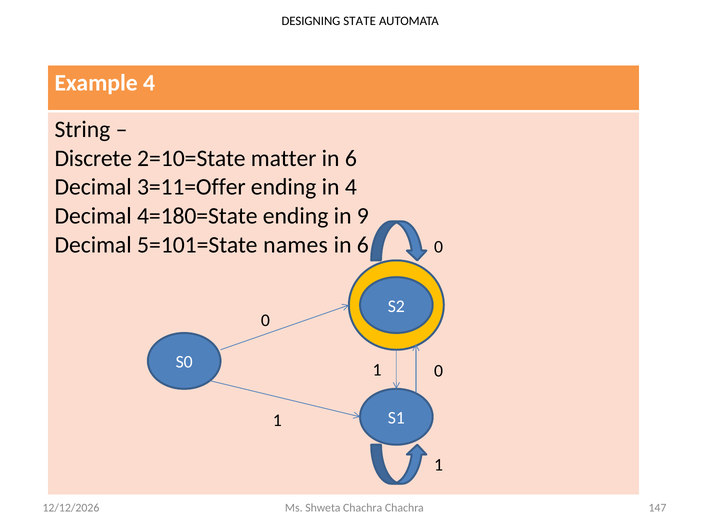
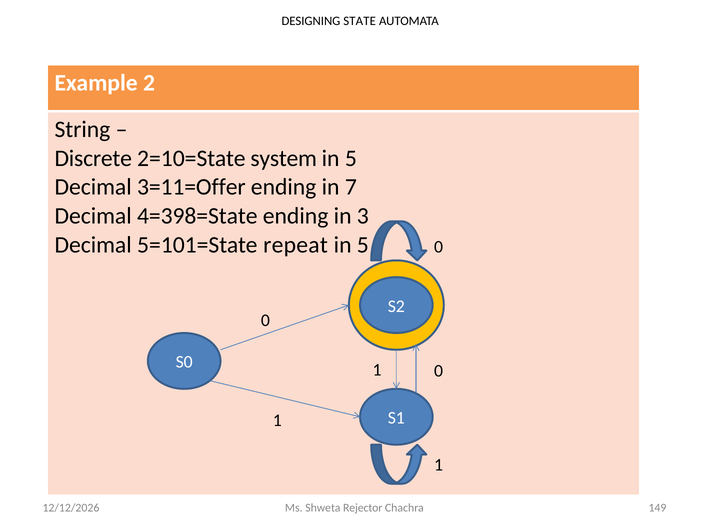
Example 4: 4 -> 2 (149, 83)
matter: matter -> system (284, 158)
6: 6 -> 5 (351, 158)
in 4: 4 -> 7 (351, 187)
4=180=State: 4=180=State -> 4=398=State (197, 216)
9: 9 -> 3 (363, 216)
names: names -> repeat (296, 245)
6: 6 -> 5 (363, 245)
Shweta Chachra: Chachra -> Rejector (363, 508)
147: 147 -> 149 (657, 508)
